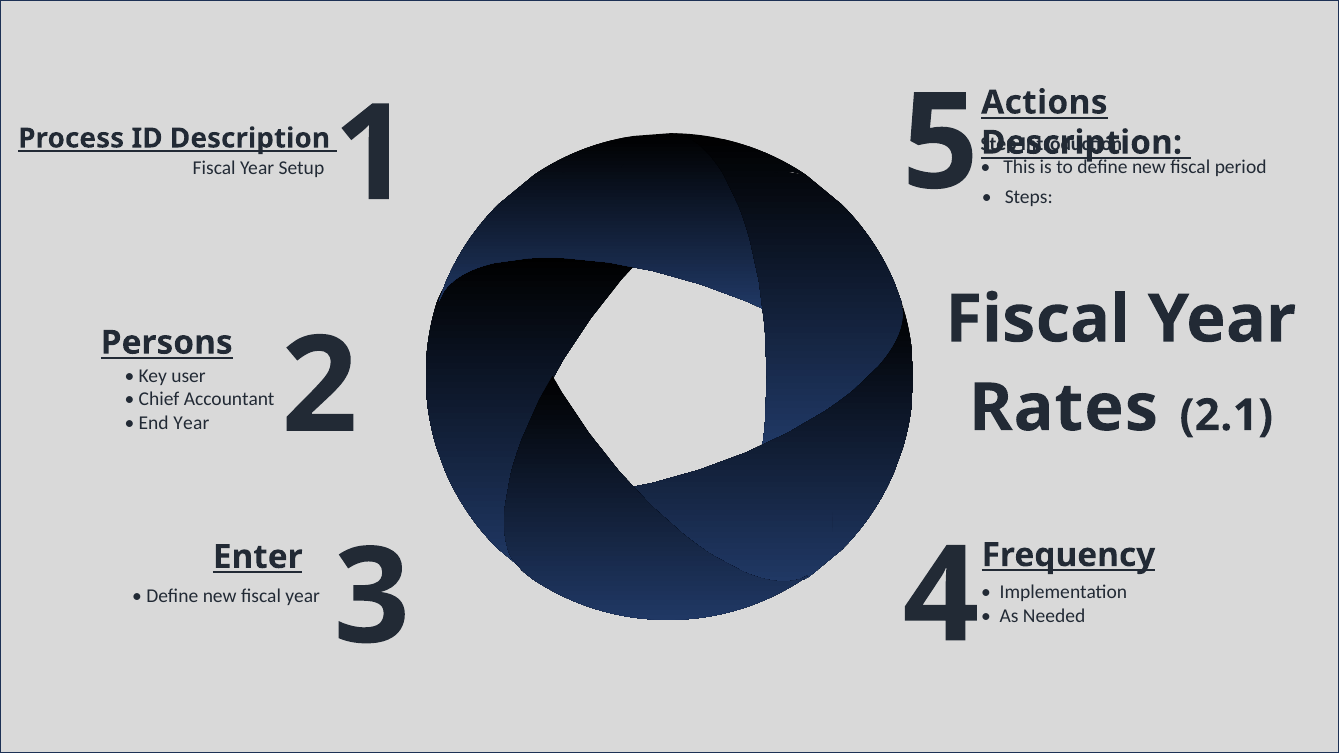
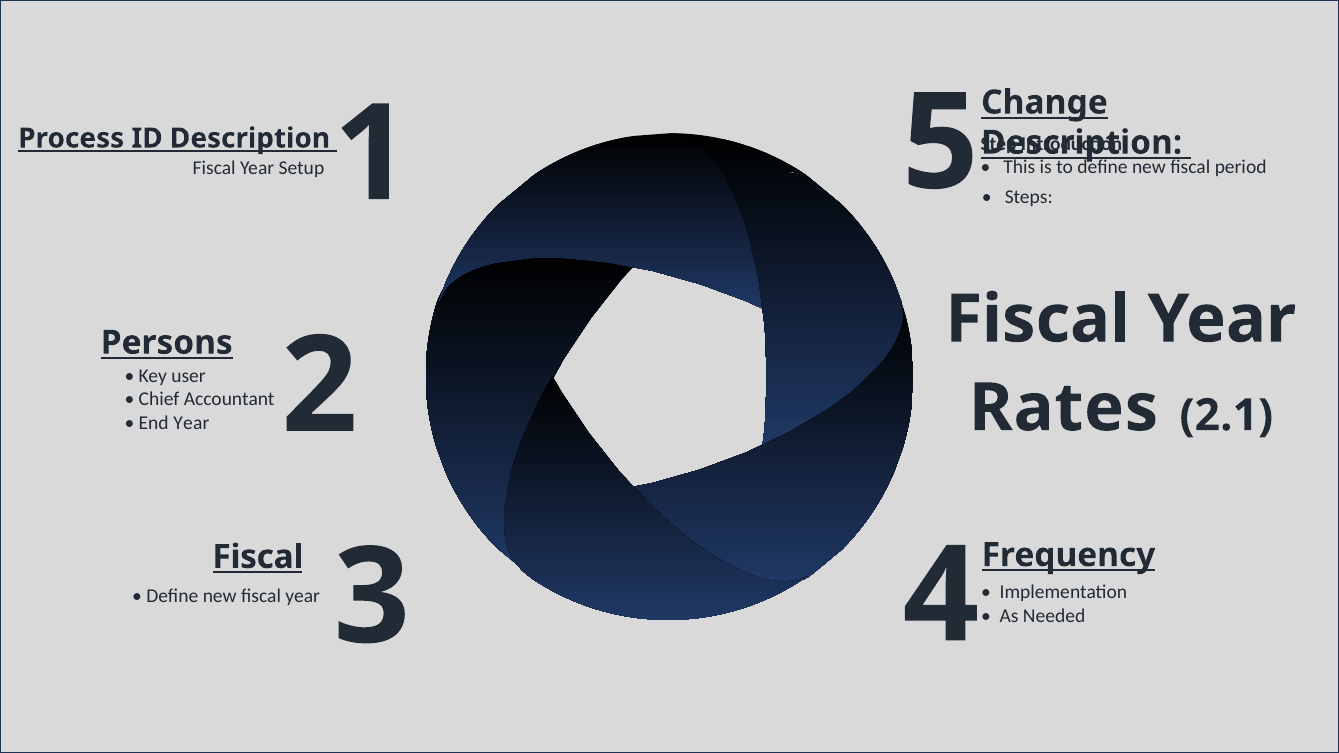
Actions: Actions -> Change (1044, 102)
Enter: Enter -> Fiscal (258, 557)
